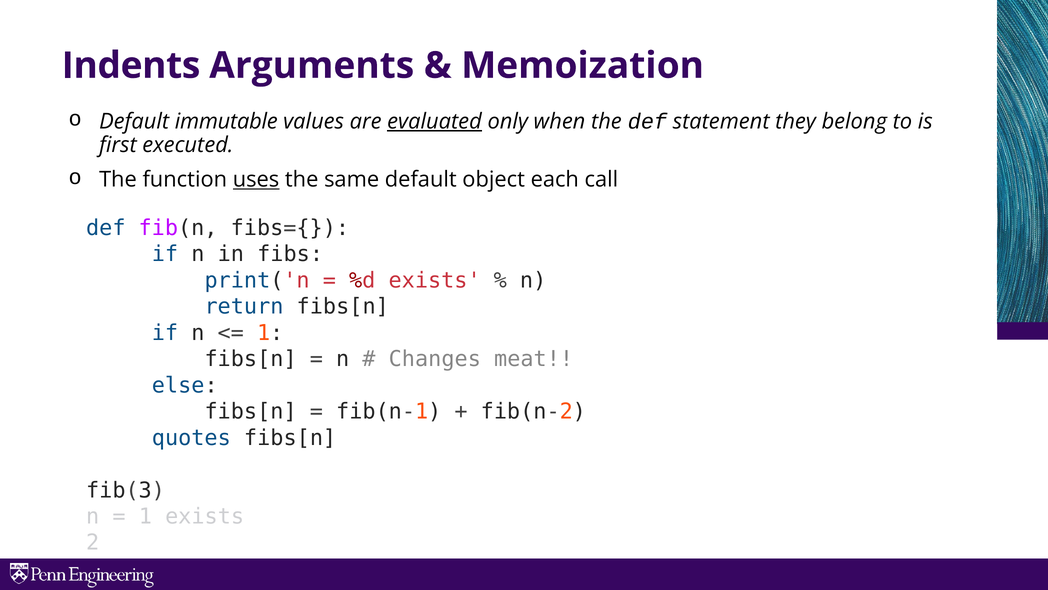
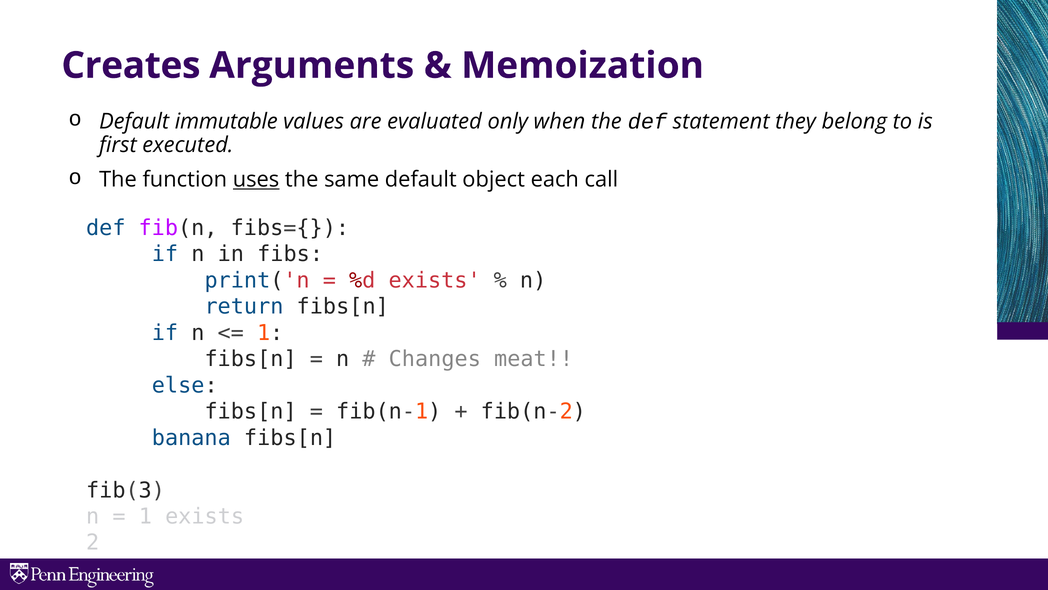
Indents: Indents -> Creates (131, 66)
evaluated underline: present -> none (434, 121)
quotes: quotes -> banana (191, 437)
